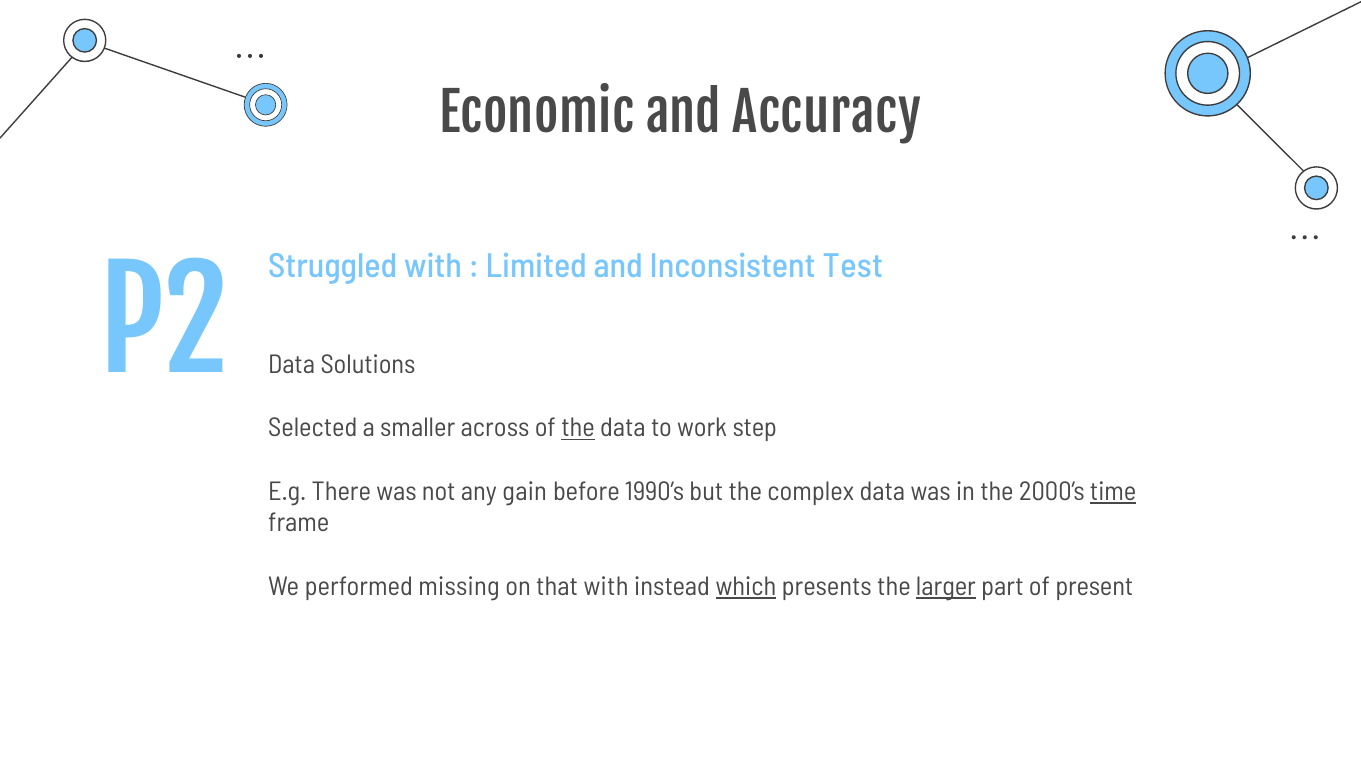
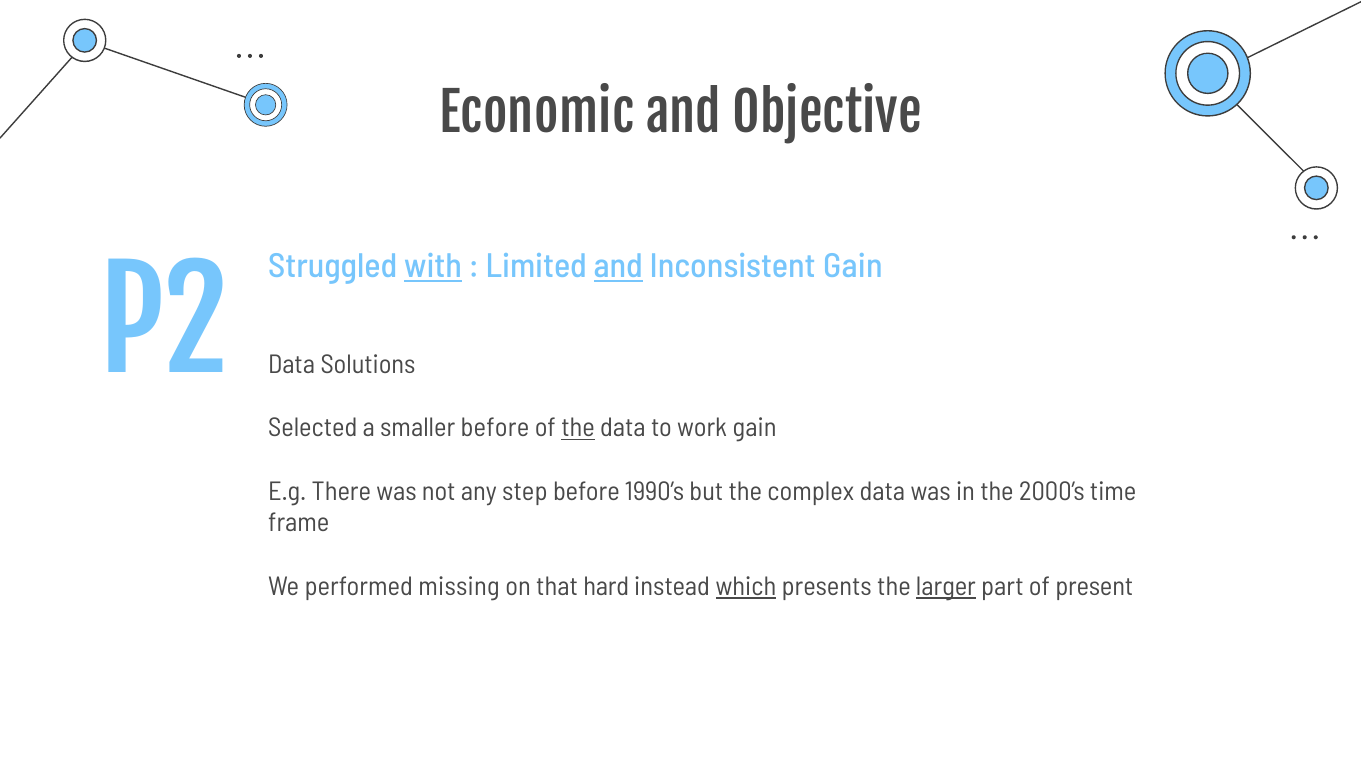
Accuracy: Accuracy -> Objective (827, 115)
with underline: none -> present (433, 266)
and underline: none -> present (618, 266)
Inconsistent Test: Test -> Gain (853, 266)
smaller across: across -> before (495, 428)
work step: step -> gain (755, 428)
gain: gain -> step (525, 492)
time underline: present -> none (1113, 492)
that with: with -> hard (606, 587)
